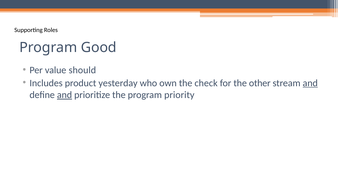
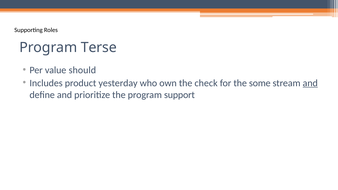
Good: Good -> Terse (99, 47)
other: other -> some (260, 83)
and underline: present -> none (65, 95)
priority: priority -> support (179, 95)
